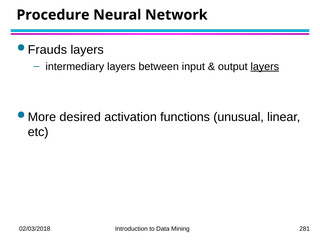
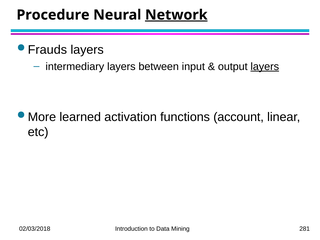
Network underline: none -> present (176, 15)
desired: desired -> learned (80, 117)
unusual: unusual -> account (239, 117)
